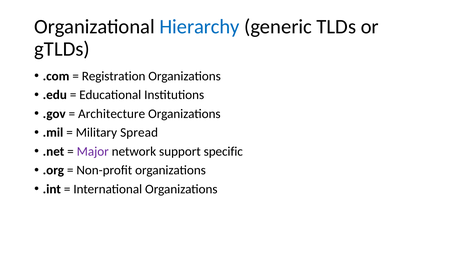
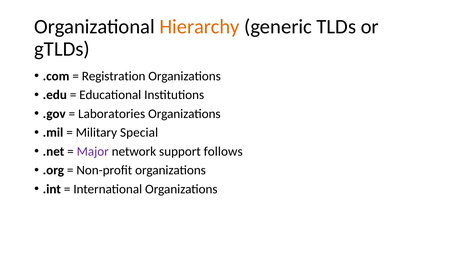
Hierarchy colour: blue -> orange (200, 27)
Architecture: Architecture -> Laboratories (112, 114)
Spread: Spread -> Special (139, 133)
specific: specific -> follows (223, 151)
